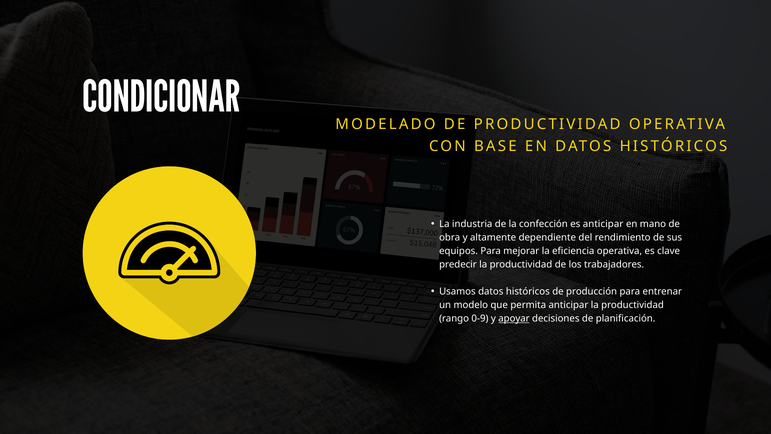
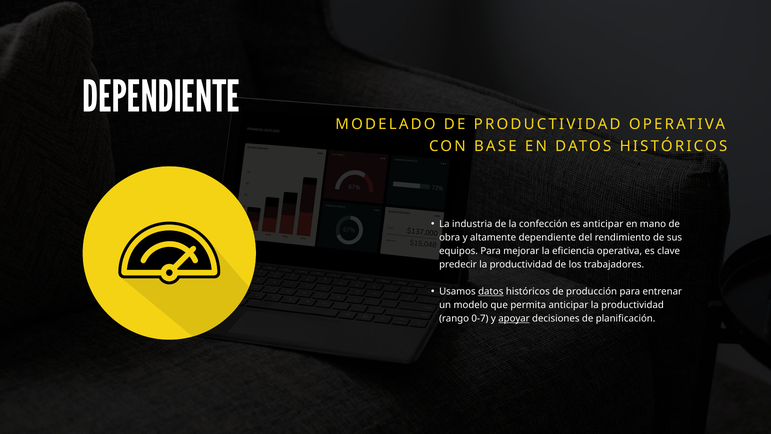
CONDICIONAR: CONDICIONAR -> DEPENDIENTE (161, 97)
datos underline: none -> present (491, 291)
0-9: 0-9 -> 0-7 (480, 318)
